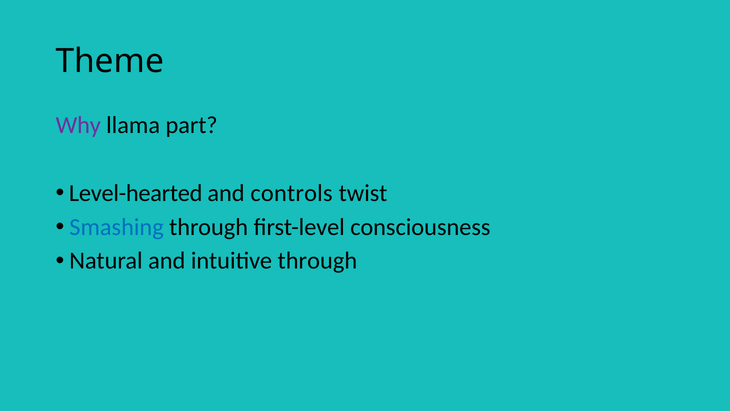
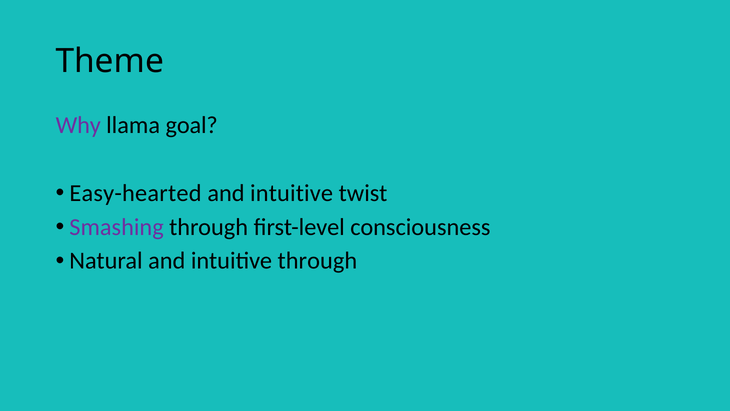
part: part -> goal (192, 125)
Level-hearted: Level-hearted -> Easy-hearted (135, 193)
controls: controls -> intuitive (292, 193)
Smashing colour: blue -> purple (117, 227)
